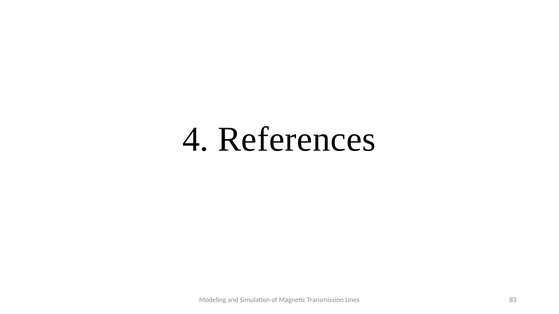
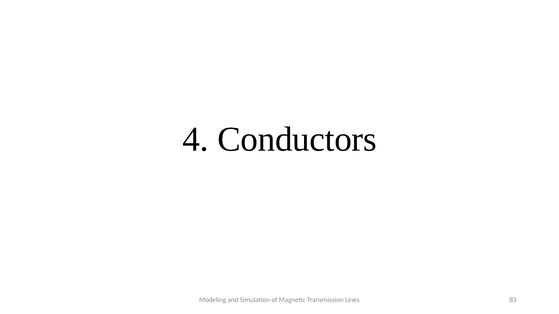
References: References -> Conductors (297, 139)
